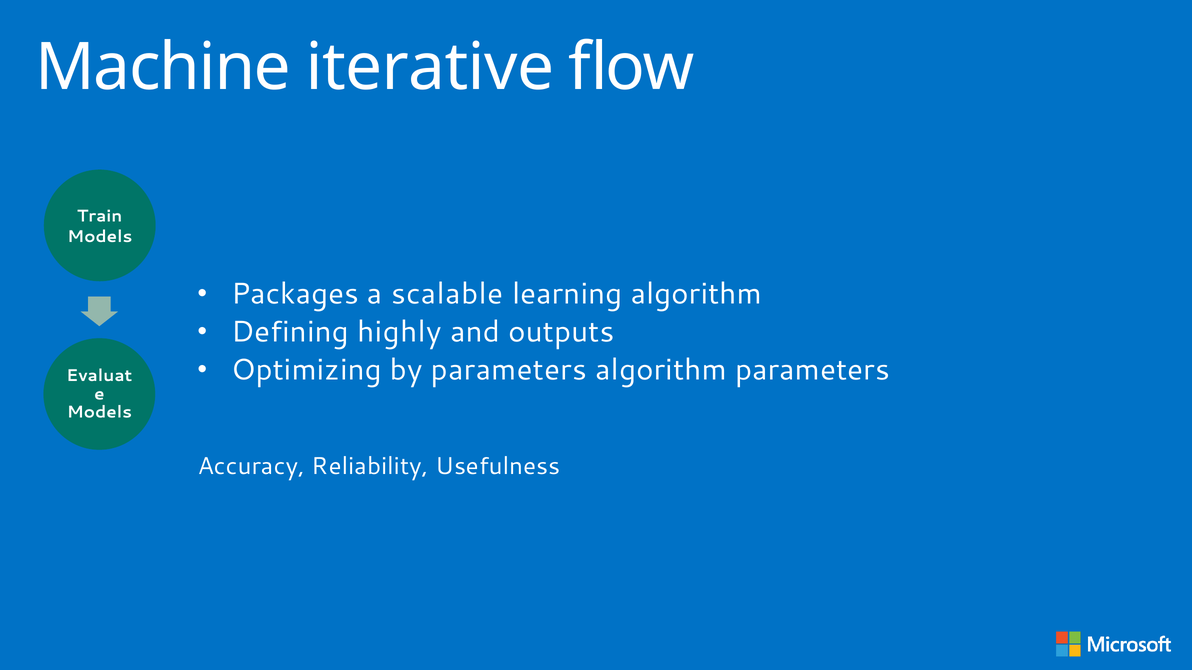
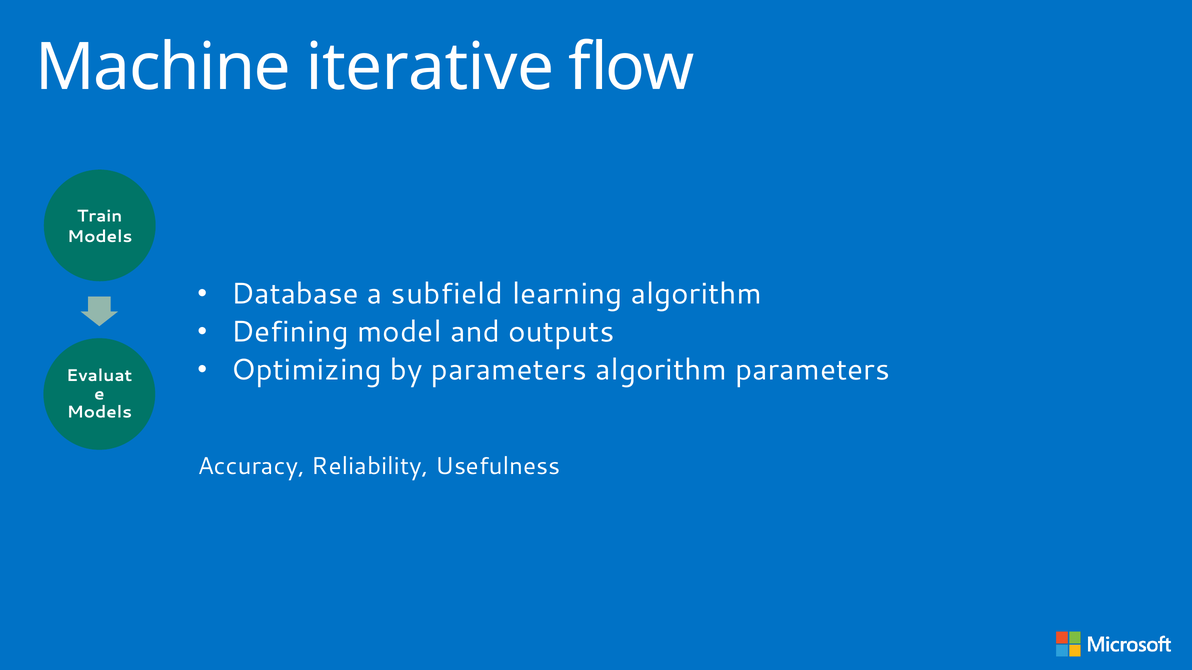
Packages: Packages -> Database (295, 294)
scalable: scalable -> subfield (447, 294)
Defining highly: highly -> model (399, 332)
